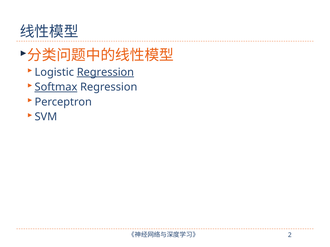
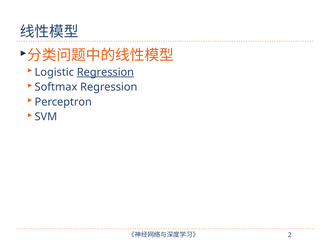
Softmax underline: present -> none (56, 87)
